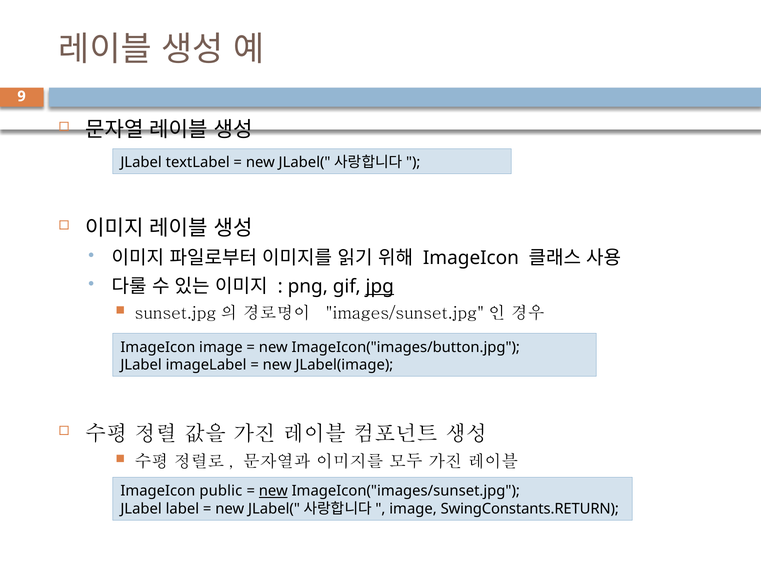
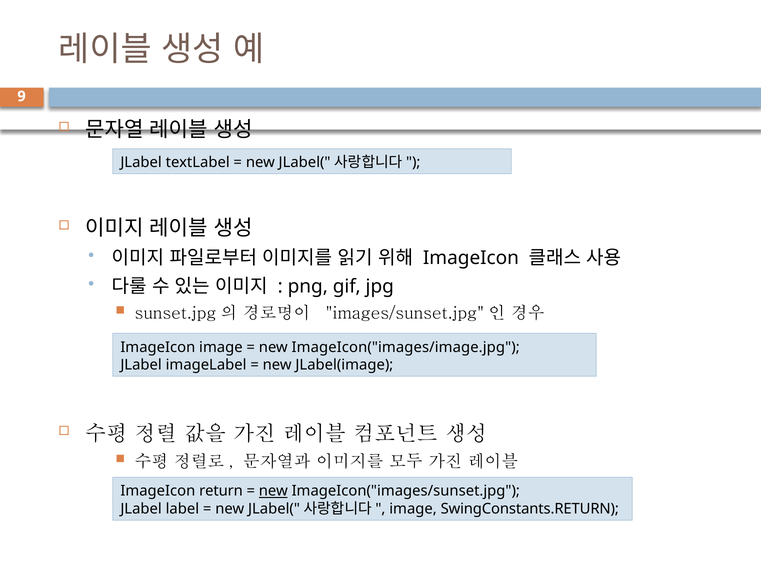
jpg underline: present -> none (380, 286)
ImageIcon("images/button.jpg: ImageIcon("images/button.jpg -> ImageIcon("images/image.jpg (406, 347)
public: public -> return (221, 491)
